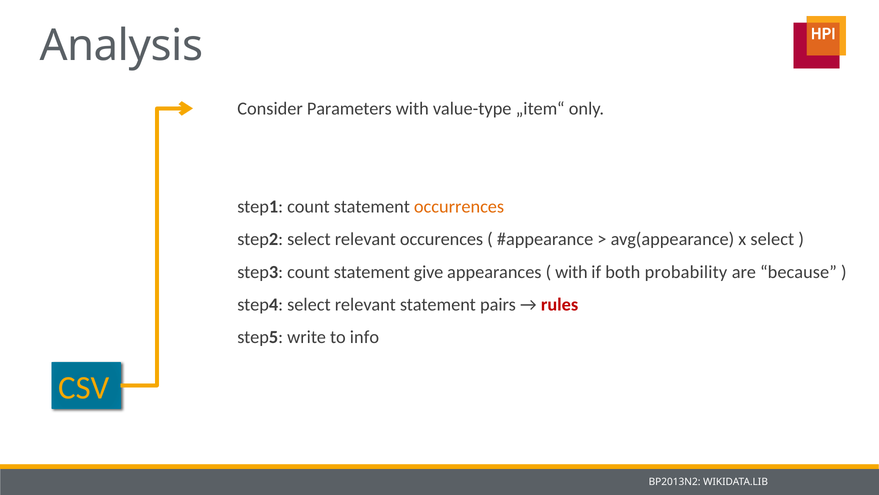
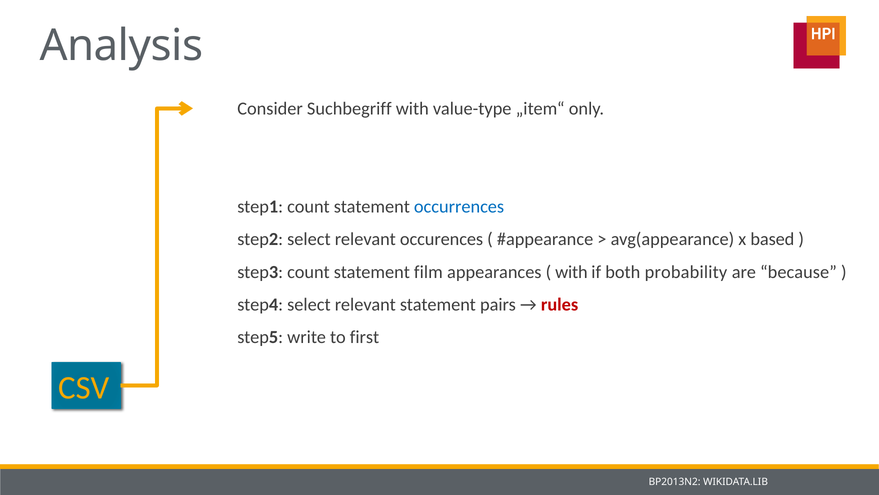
Parameters: Parameters -> Suchbegriff (349, 109)
occurrences colour: orange -> blue (459, 207)
x select: select -> based (772, 239)
give: give -> film (428, 272)
info: info -> first (365, 337)
